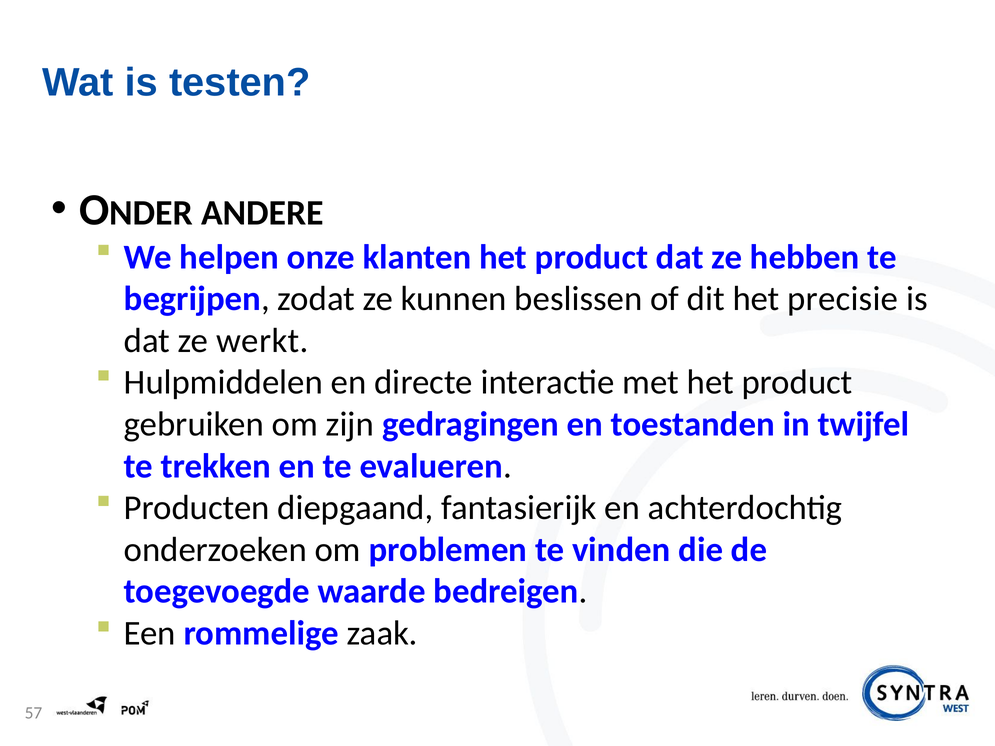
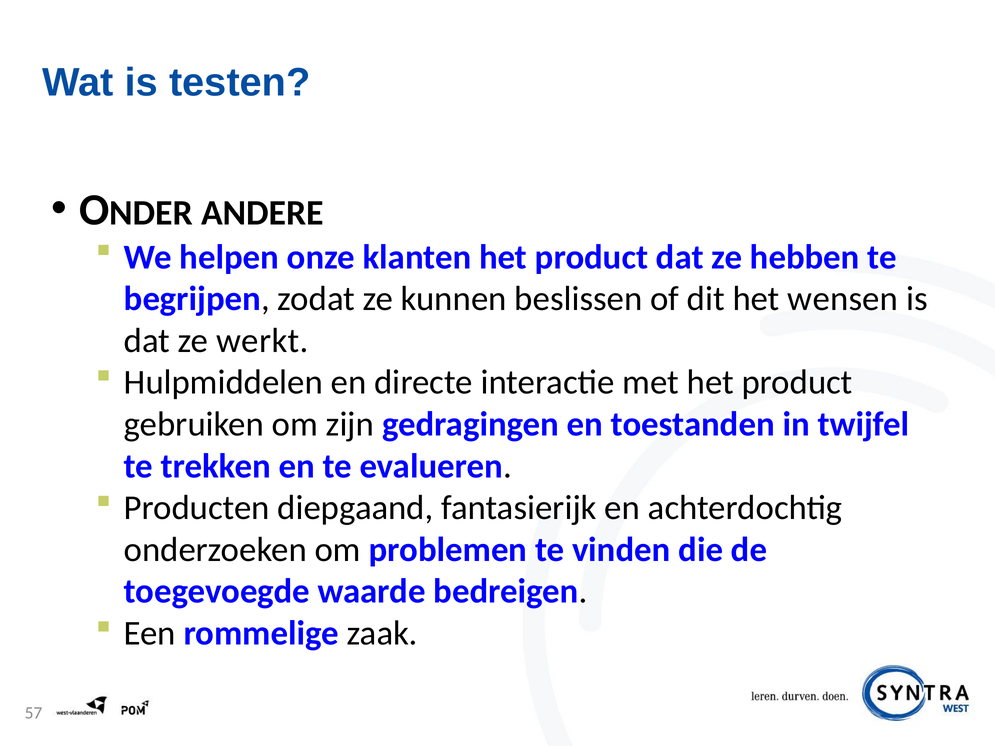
precisie: precisie -> wensen (843, 299)
